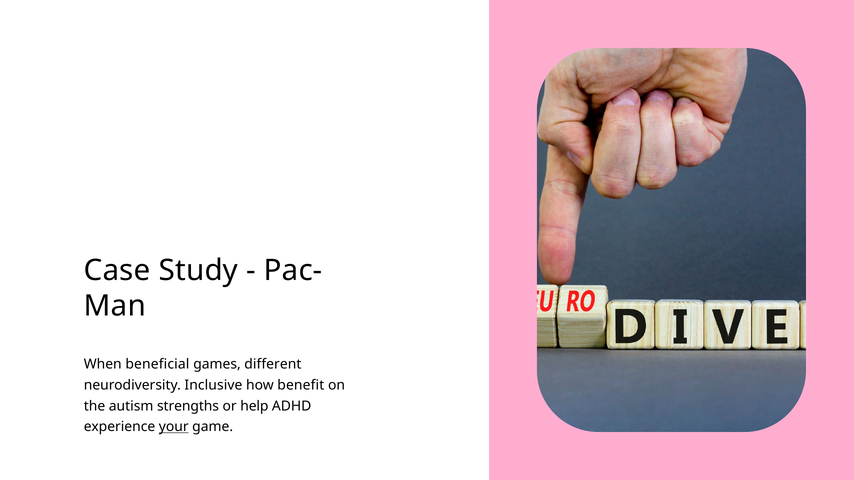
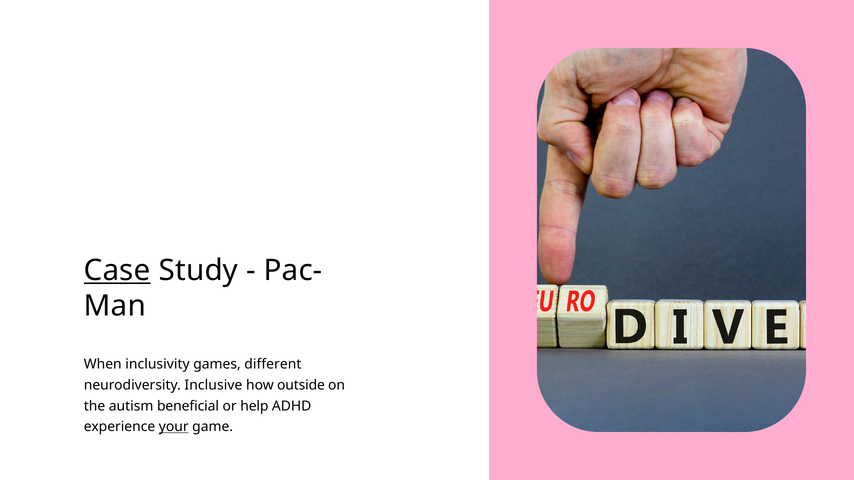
Case underline: none -> present (117, 271)
beneficial: beneficial -> inclusivity (157, 365)
benefit: benefit -> outside (301, 385)
strengths: strengths -> beneficial (188, 406)
